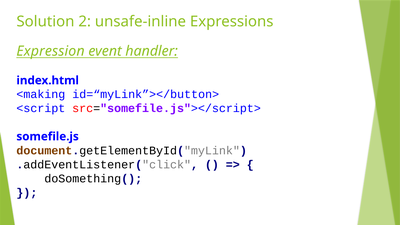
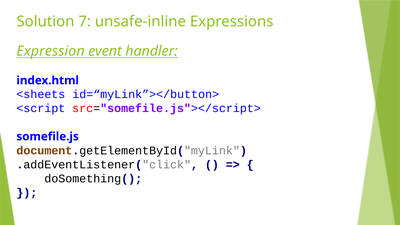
2: 2 -> 7 (85, 21)
<making: <making -> <sheets (41, 94)
